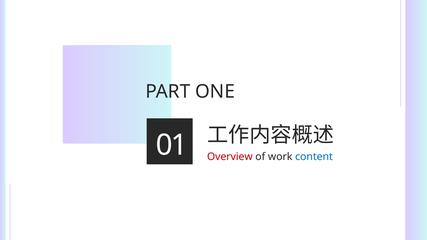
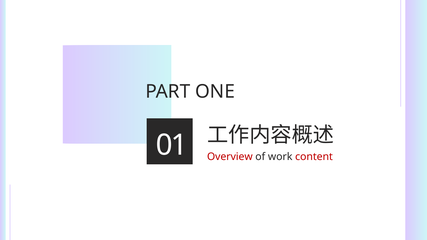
content colour: blue -> red (314, 157)
